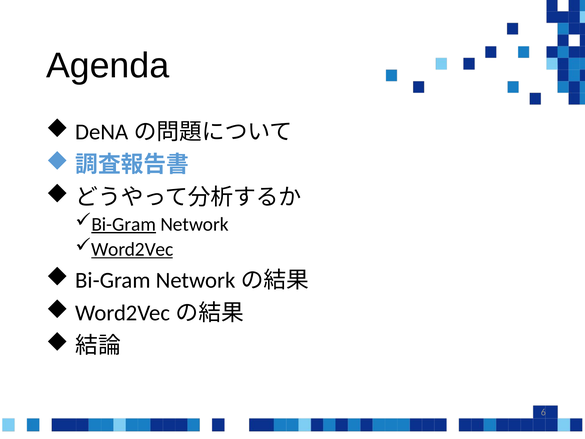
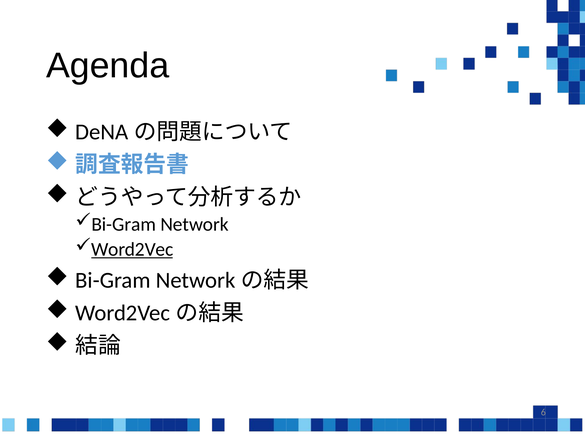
Bi-Gram underline: present -> none (124, 224)
